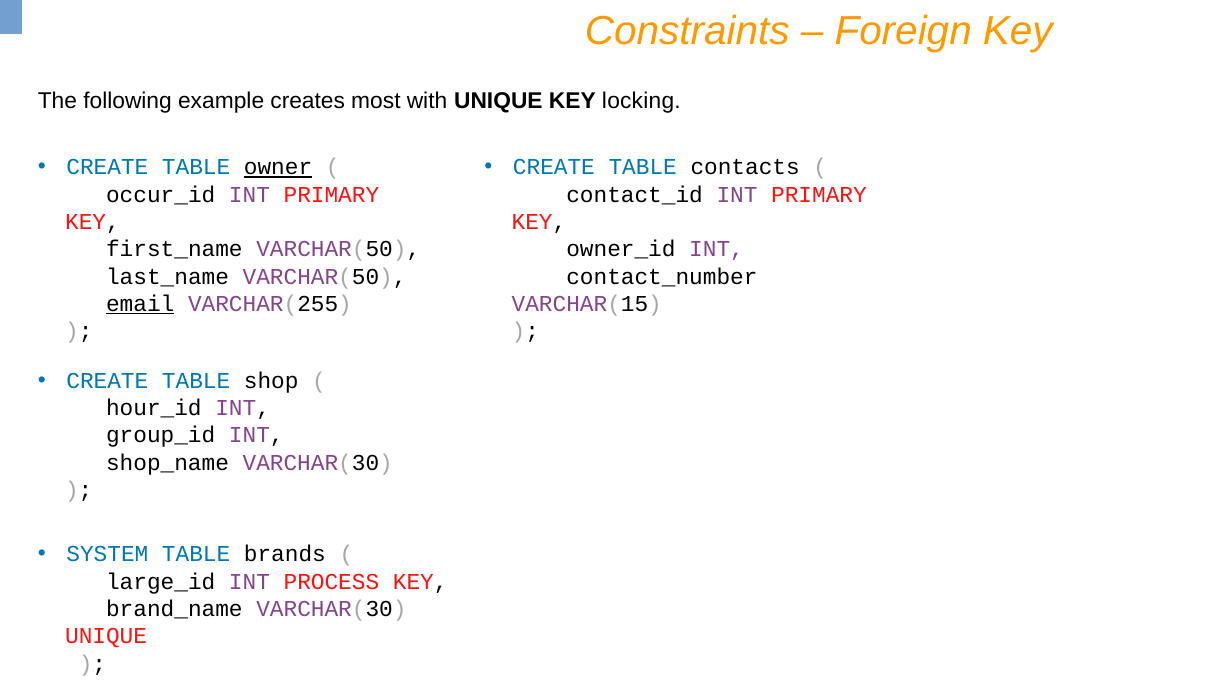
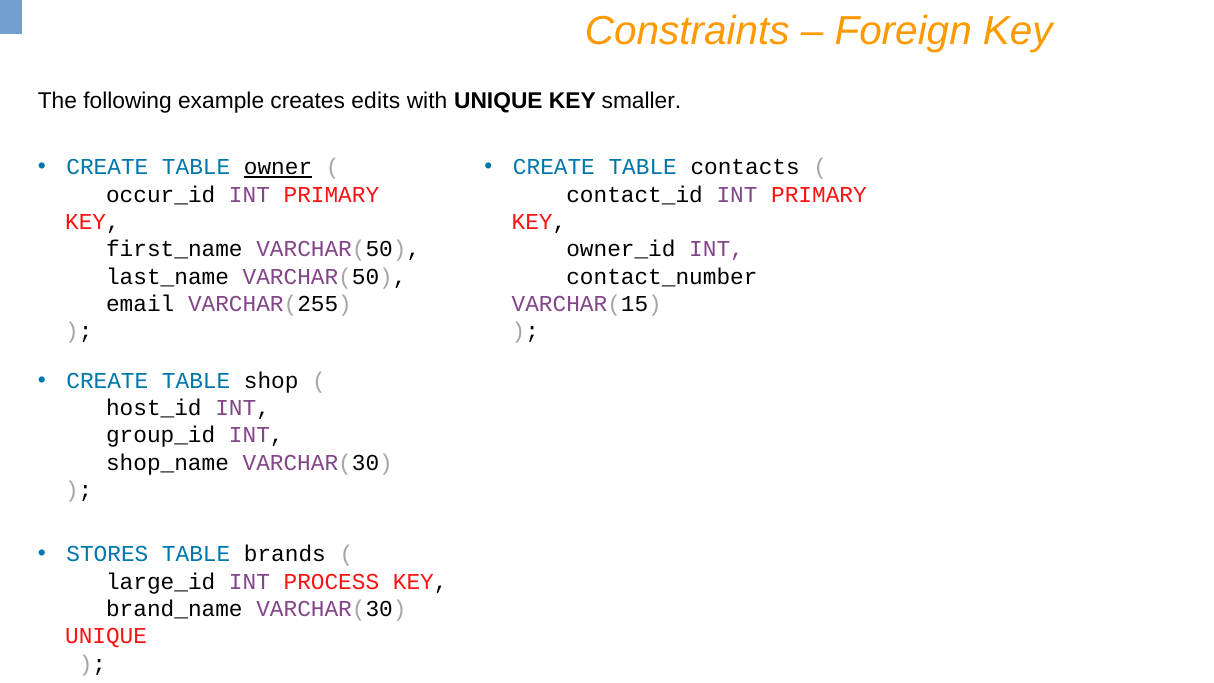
most: most -> edits (376, 101)
locking: locking -> smaller (641, 101)
email underline: present -> none (140, 304)
hour_id: hour_id -> host_id (154, 408)
SYSTEM: SYSTEM -> STORES (107, 554)
